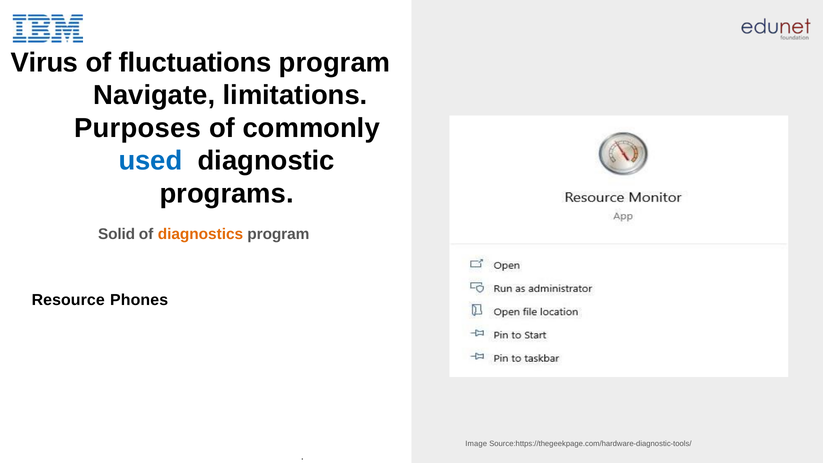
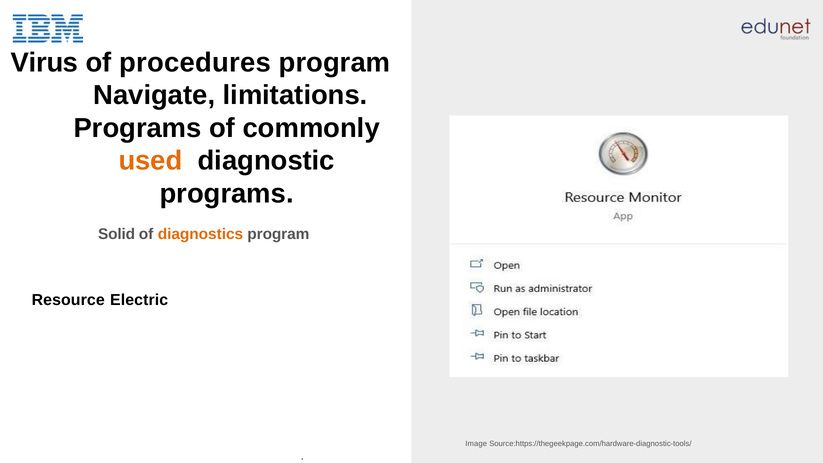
fluctuations: fluctuations -> procedures (195, 63)
Purposes: Purposes -> Programs (138, 128)
used colour: blue -> orange (150, 161)
Phones: Phones -> Electric (139, 300)
